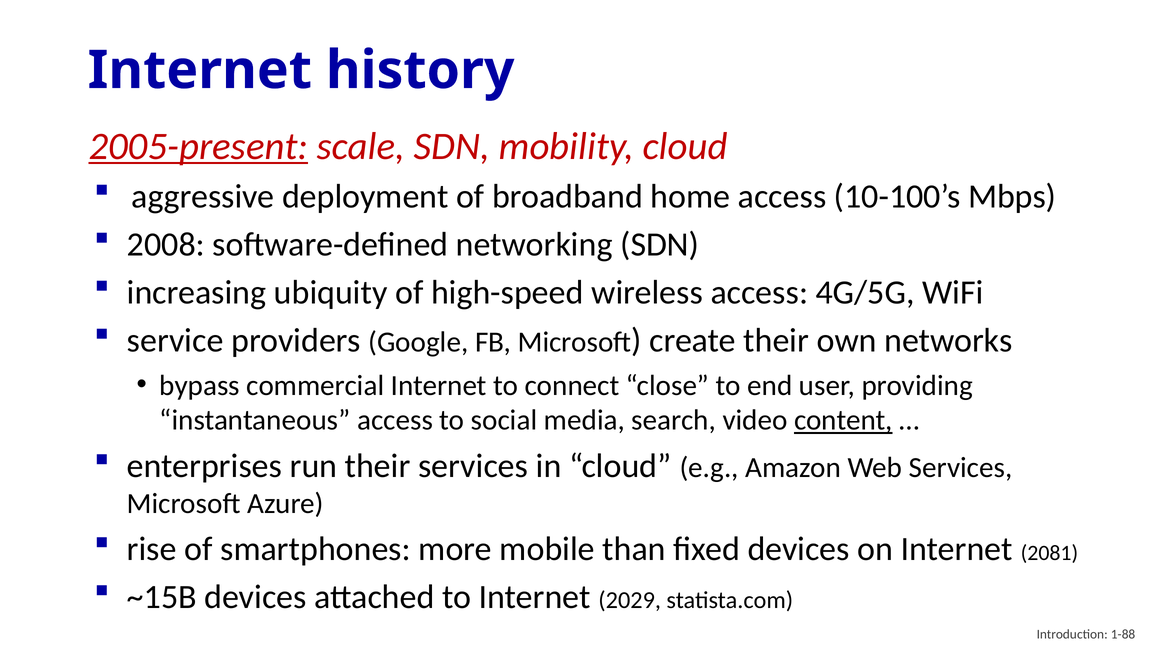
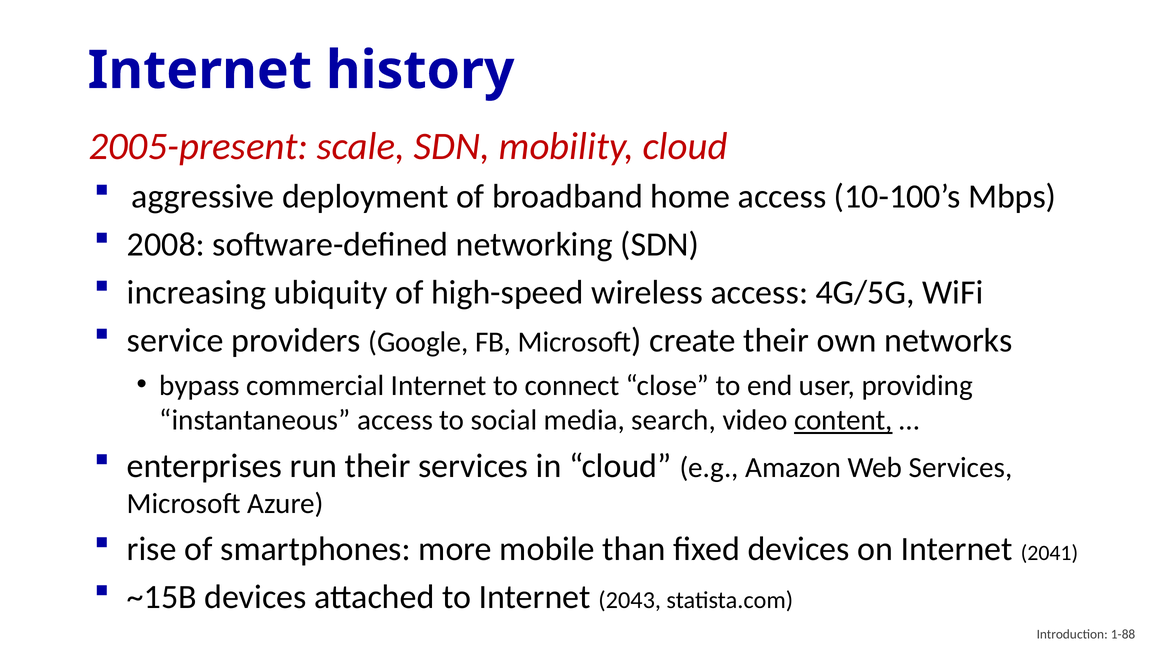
2005-present underline: present -> none (198, 146)
2081: 2081 -> 2041 (1049, 553)
2029: 2029 -> 2043 (630, 600)
